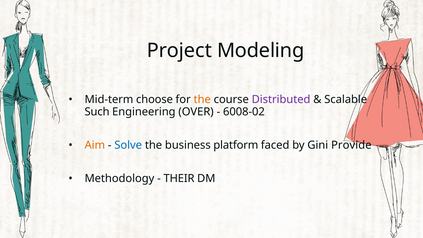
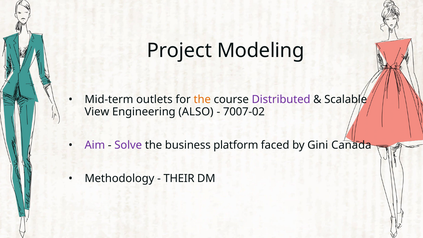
choose: choose -> outlets (154, 100)
Such: Such -> View (97, 112)
OVER: OVER -> ALSO (196, 112)
6008-02: 6008-02 -> 7007-02 (244, 112)
Aim colour: orange -> purple (95, 145)
Solve colour: blue -> purple (128, 145)
Provide: Provide -> Canada (351, 145)
